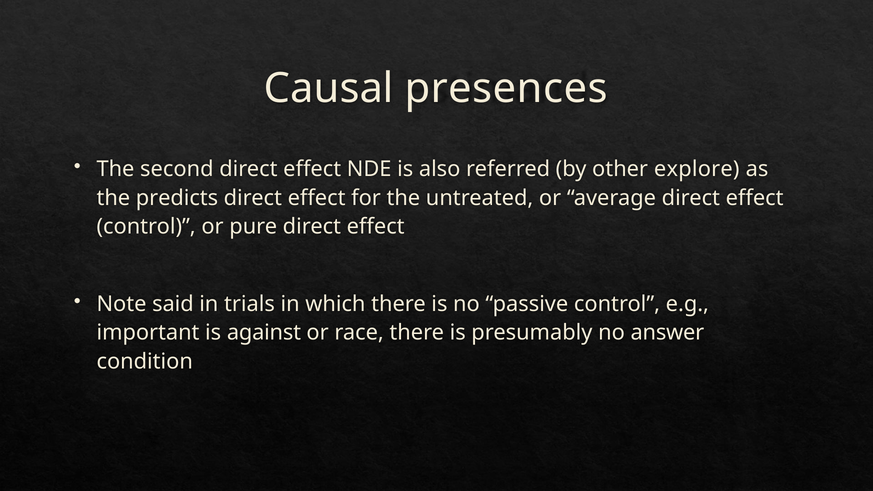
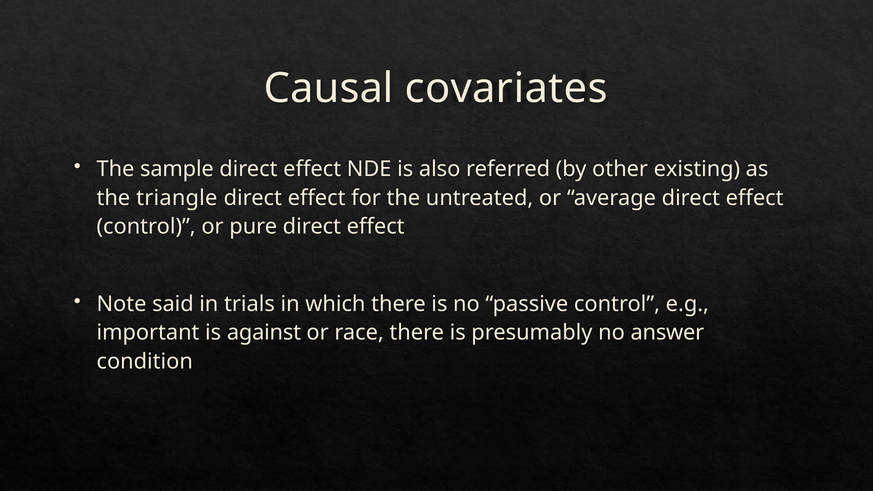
presences: presences -> covariates (506, 88)
second: second -> sample (177, 169)
explore: explore -> existing (697, 169)
predicts: predicts -> triangle (177, 198)
